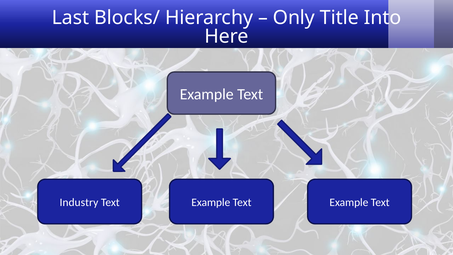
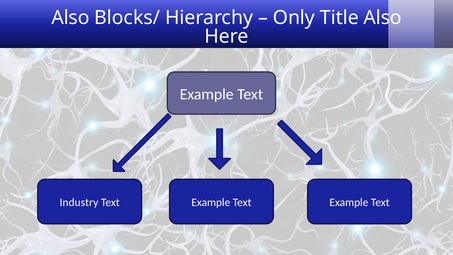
Last: Last -> Also (71, 18)
Title Into: Into -> Also (383, 18)
